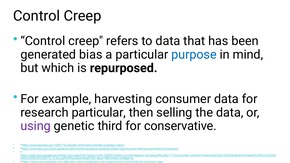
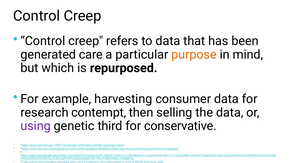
bias: bias -> care (91, 55)
purpose colour: blue -> orange (194, 55)
research particular: particular -> contempt (99, 113)
